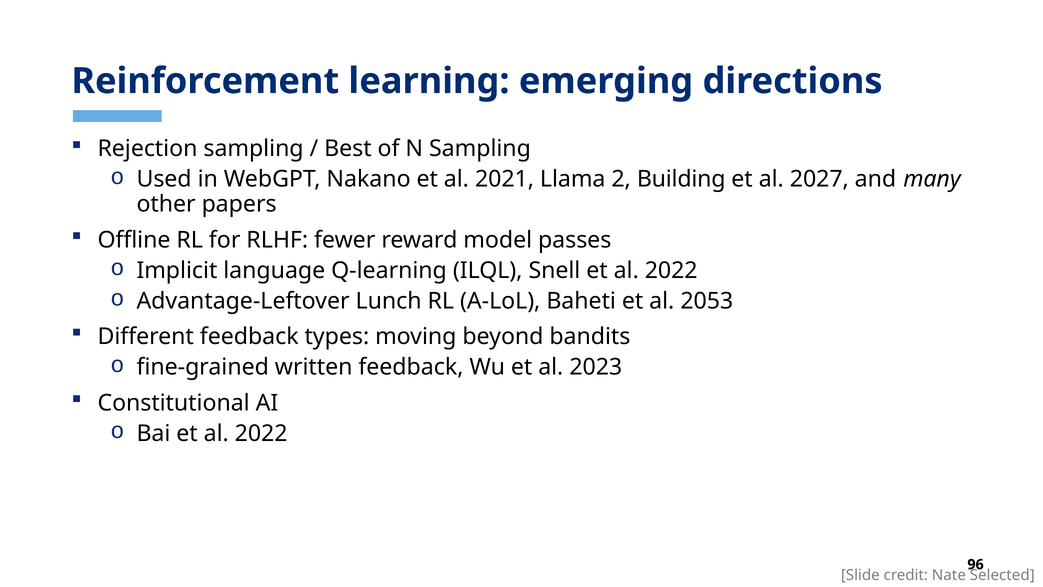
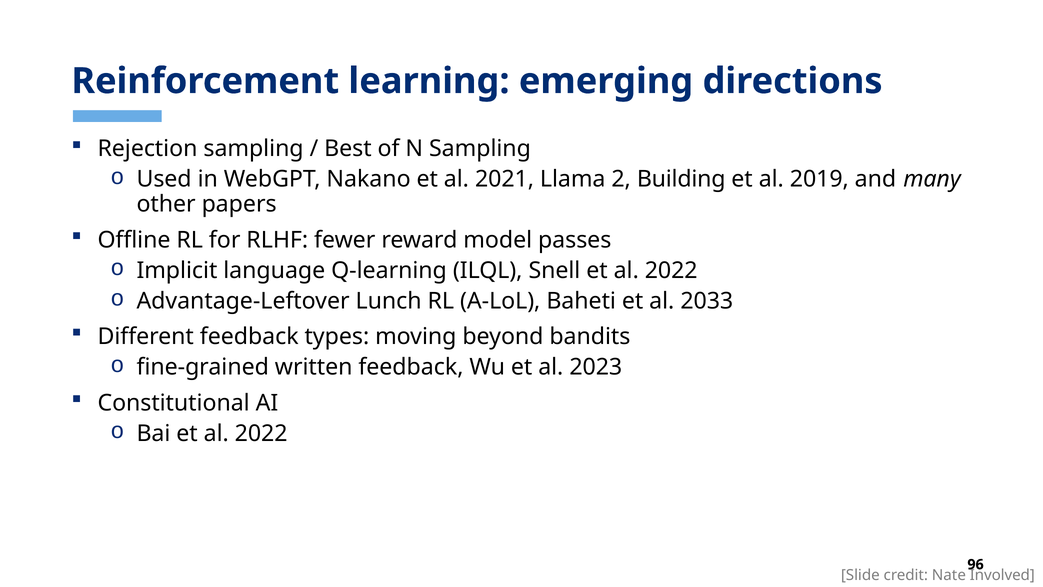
2027: 2027 -> 2019 (819, 179)
2053: 2053 -> 2033 (707, 301)
Selected: Selected -> Involved (1002, 575)
